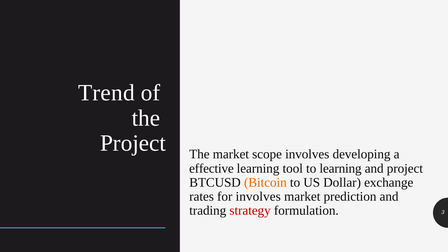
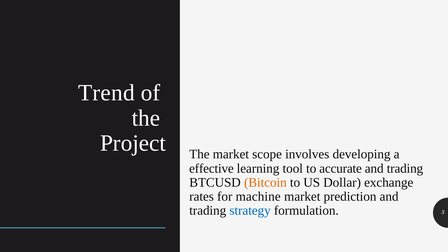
to learning: learning -> accurate (341, 168)
project: project -> trading (405, 168)
for involves: involves -> machine (258, 197)
strategy colour: red -> blue (250, 211)
